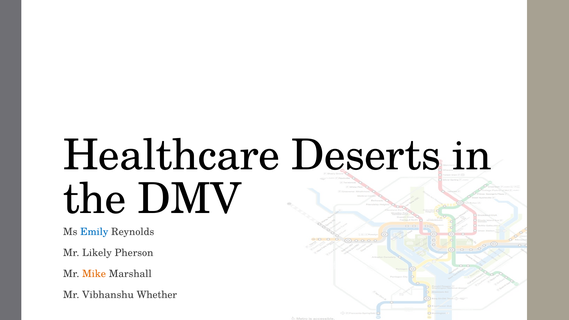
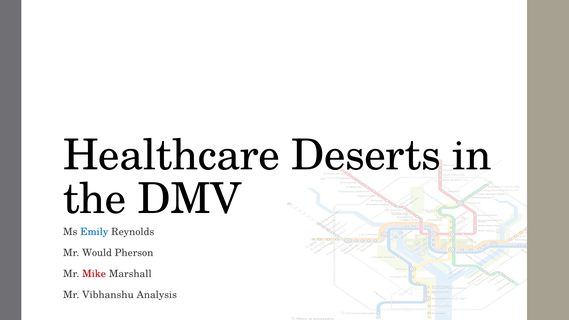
Likely: Likely -> Would (97, 253)
Mike colour: orange -> red (94, 274)
Whether: Whether -> Analysis (157, 295)
